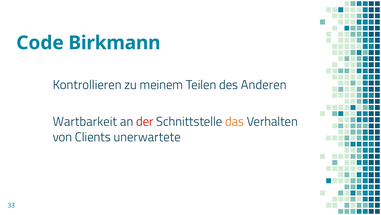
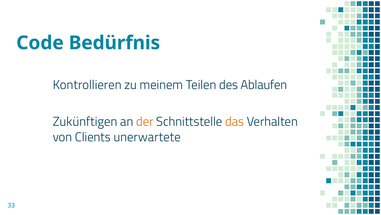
Birkmann: Birkmann -> Bedürfnis (114, 43)
Anderen: Anderen -> Ablaufen (264, 85)
Wartbarkeit: Wartbarkeit -> Zukünftigen (85, 121)
der colour: red -> orange (145, 121)
